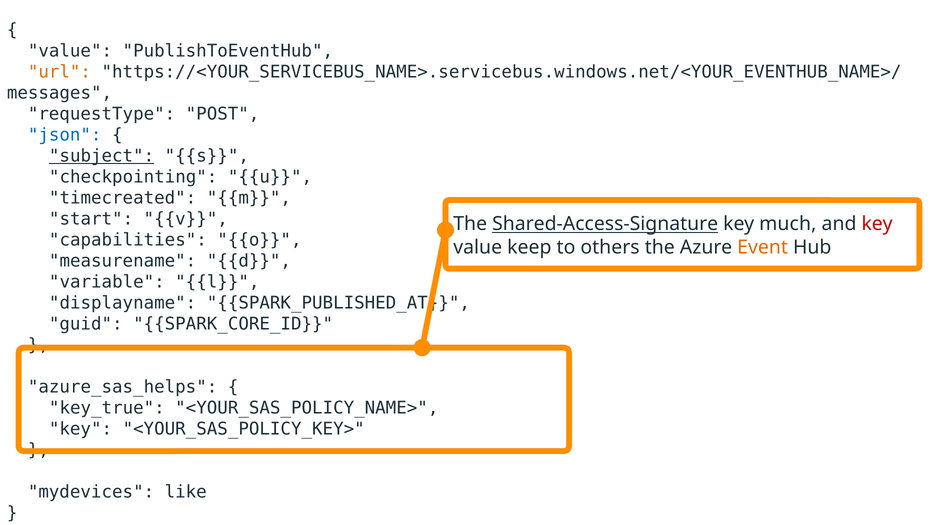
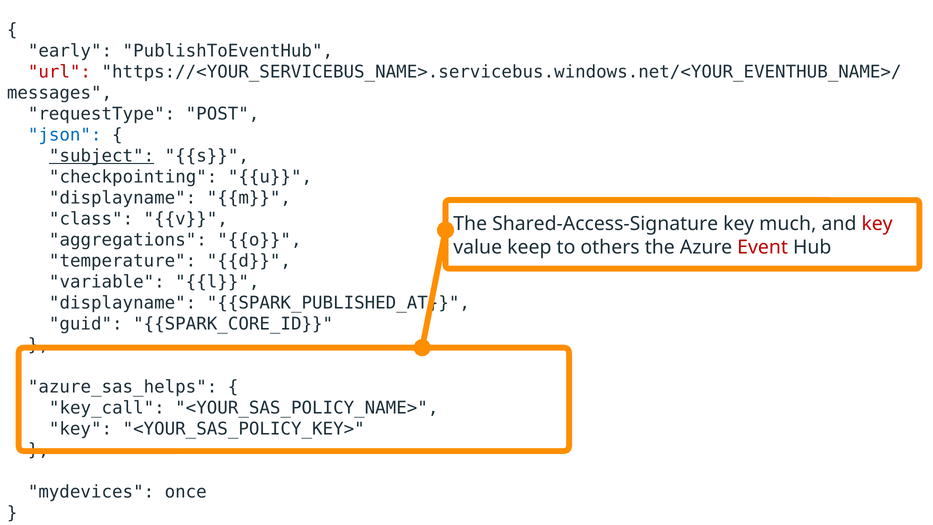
value: value -> early (70, 51)
url colour: orange -> red (59, 72)
timecreated: timecreated -> displayname (123, 198)
start: start -> class (91, 219)
Shared-Access-Signature underline: present -> none (605, 224)
capabilities: capabilities -> aggregations (128, 240)
Event colour: orange -> red (763, 247)
measurename: measurename -> temperature (123, 261)
key_true: key_true -> key_call (107, 408)
like: like -> once (186, 492)
